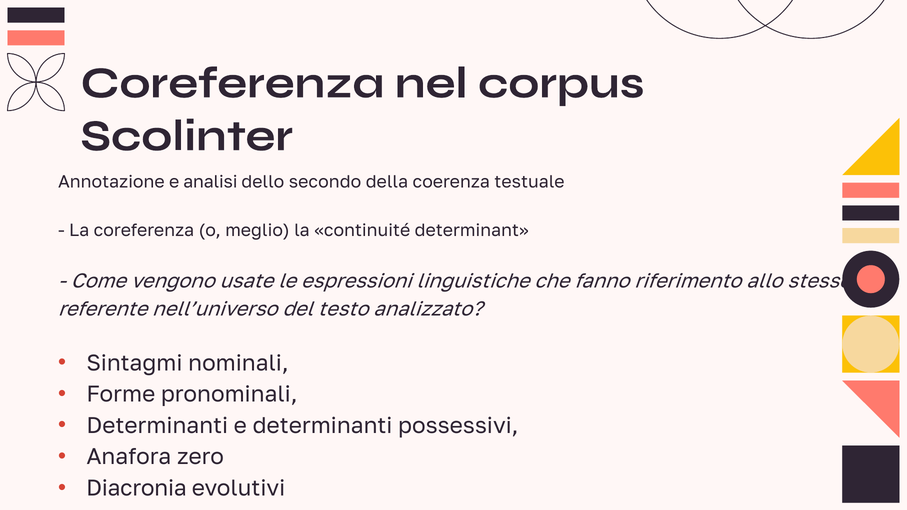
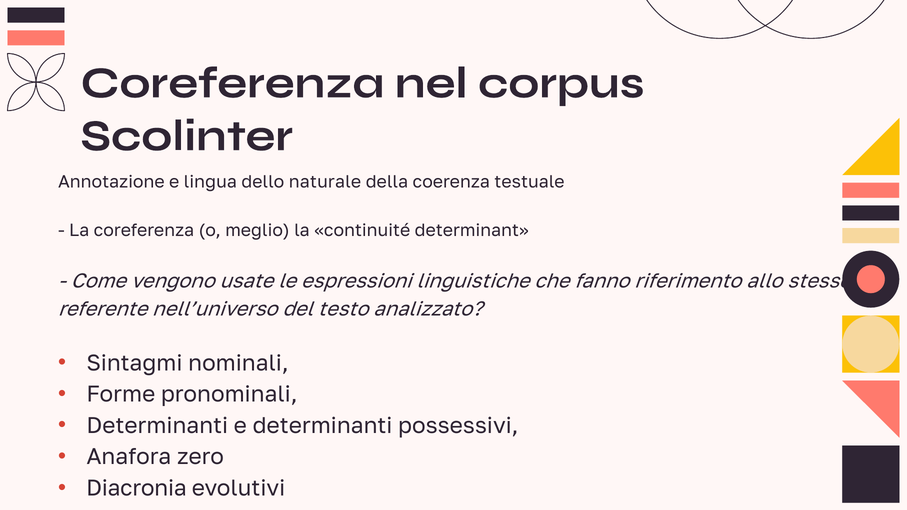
analisi: analisi -> lingua (210, 182)
secondo: secondo -> naturale (325, 182)
